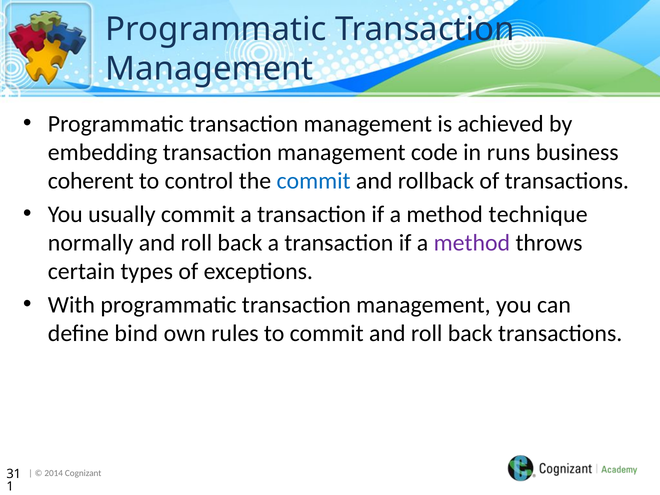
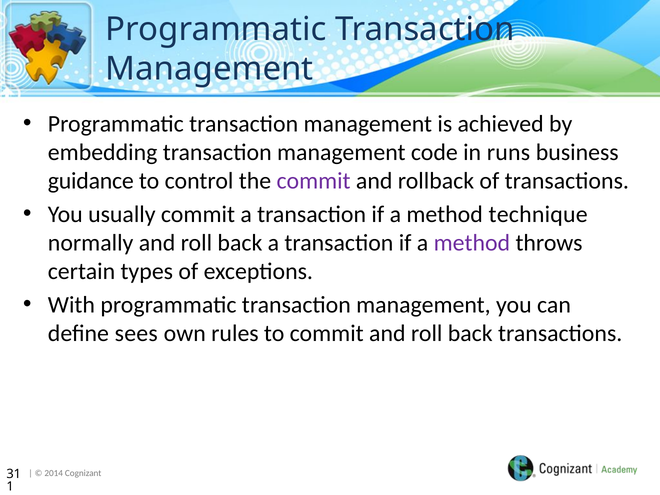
coherent: coherent -> guidance (91, 181)
commit colour: blue -> purple (314, 181)
bind: bind -> sees (136, 333)
